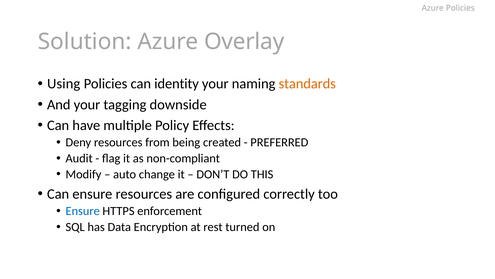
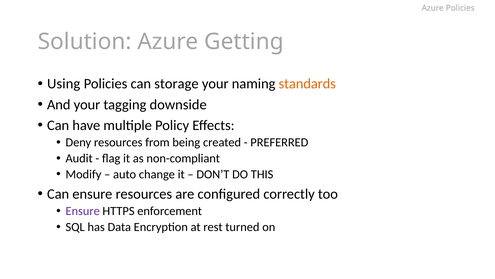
Overlay: Overlay -> Getting (244, 42)
identity: identity -> storage (176, 84)
Ensure colour: blue -> purple (83, 211)
